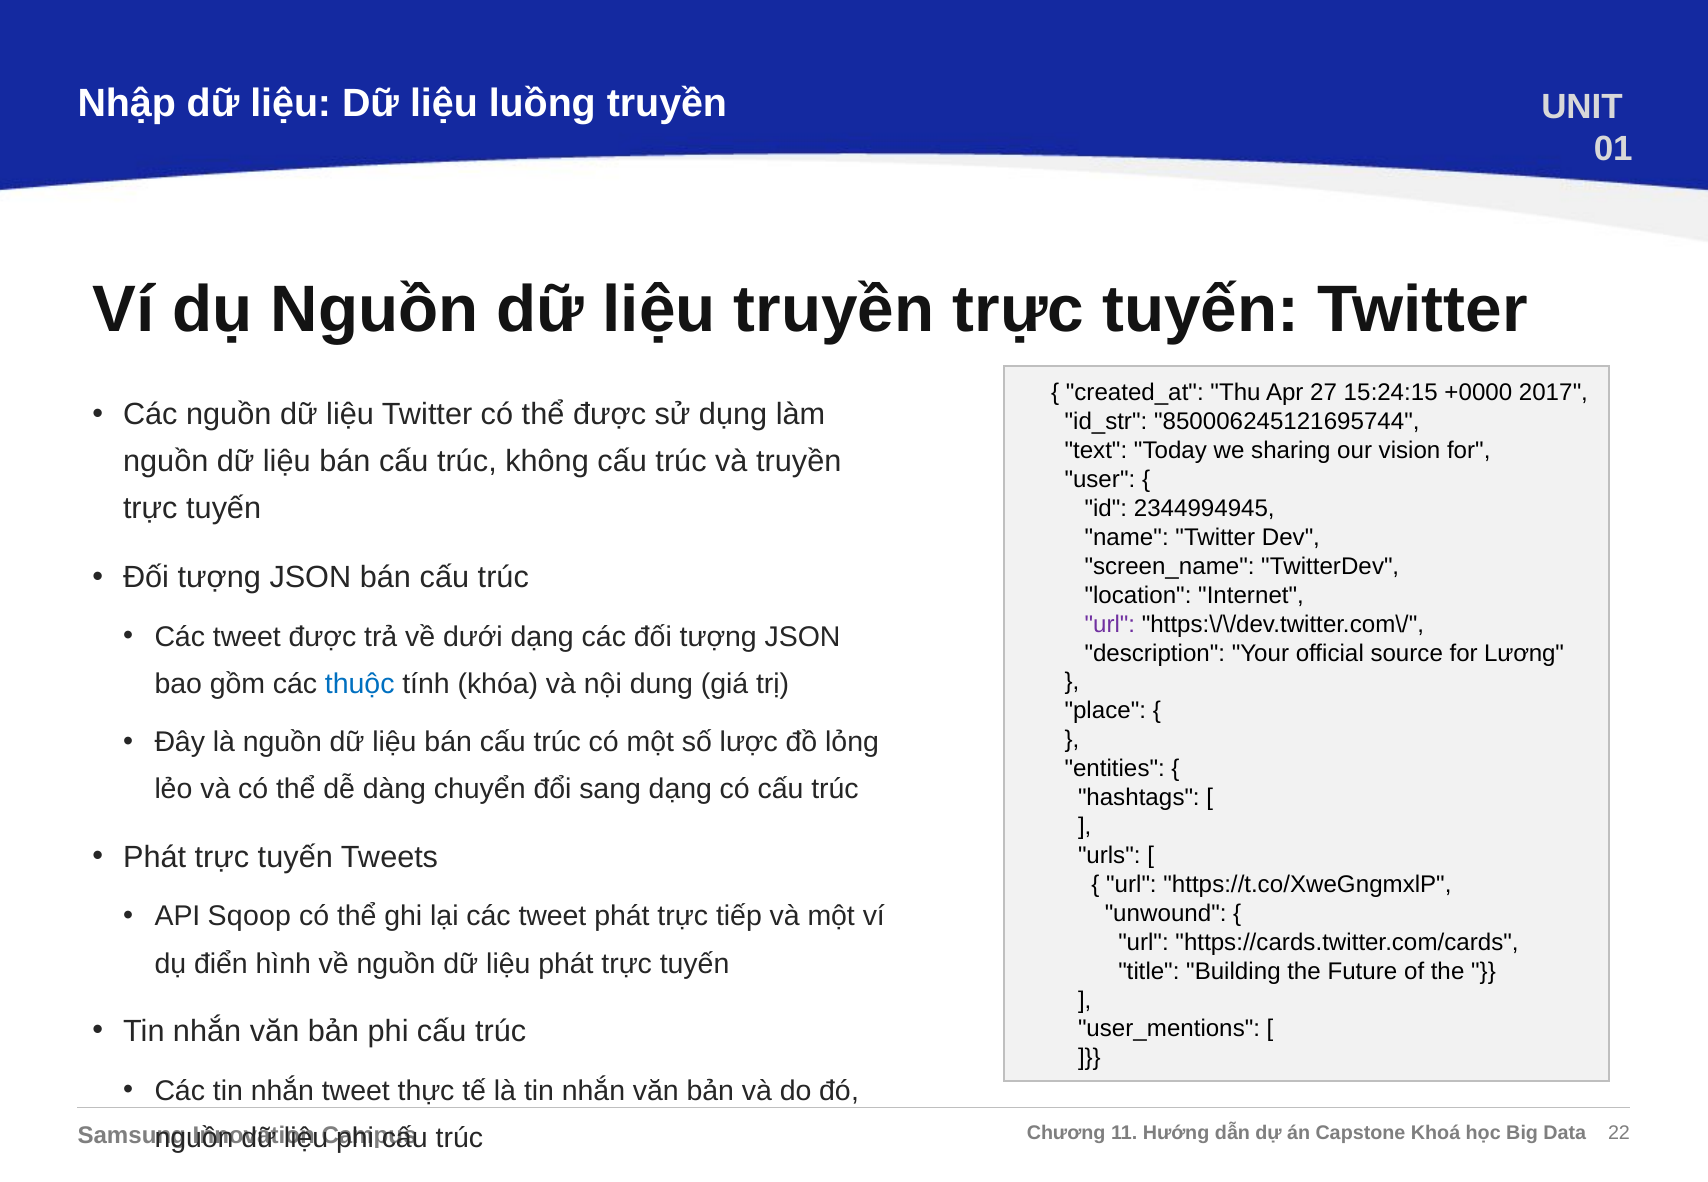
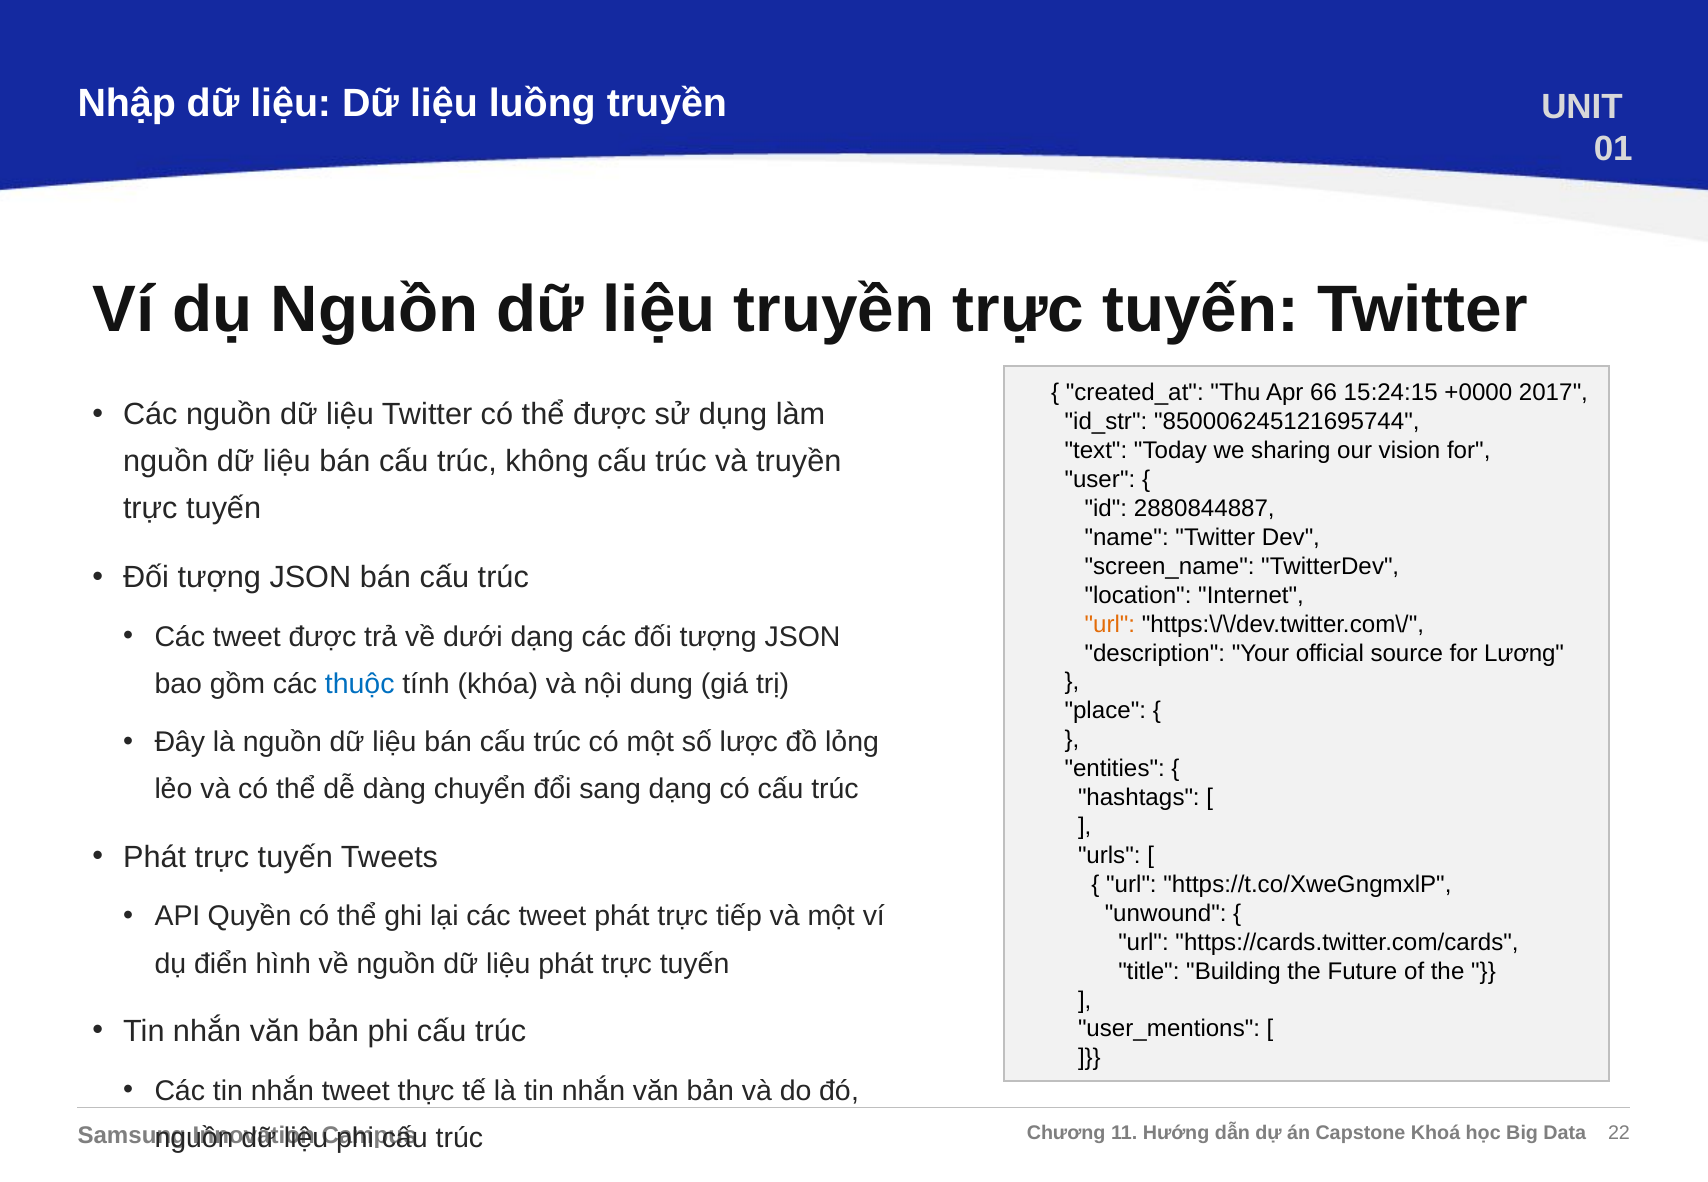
27: 27 -> 66 (1324, 393)
2344994945: 2344994945 -> 2880844887 (1204, 509)
url colour: purple -> orange (1110, 624)
Sqoop: Sqoop -> Quyền (250, 917)
